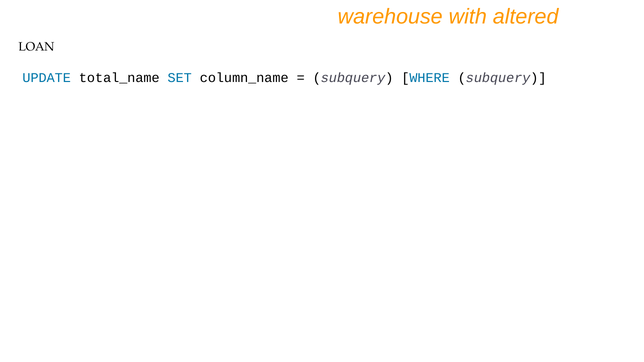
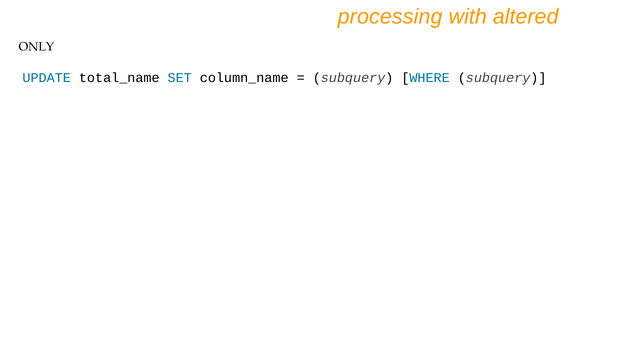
warehouse: warehouse -> processing (390, 17)
LOAN: LOAN -> ONLY (36, 47)
